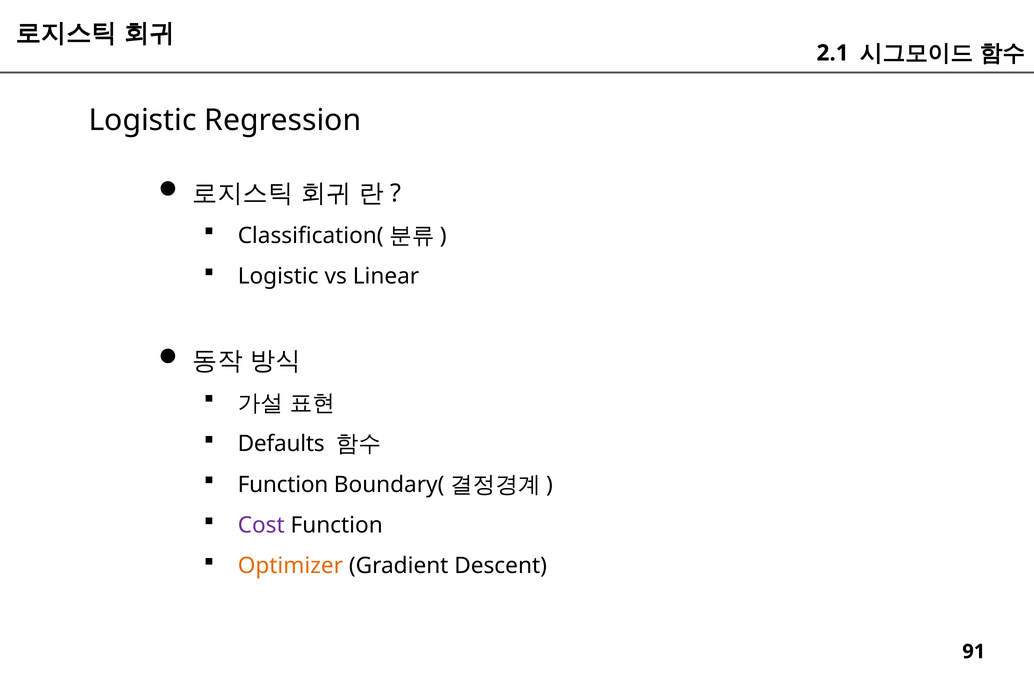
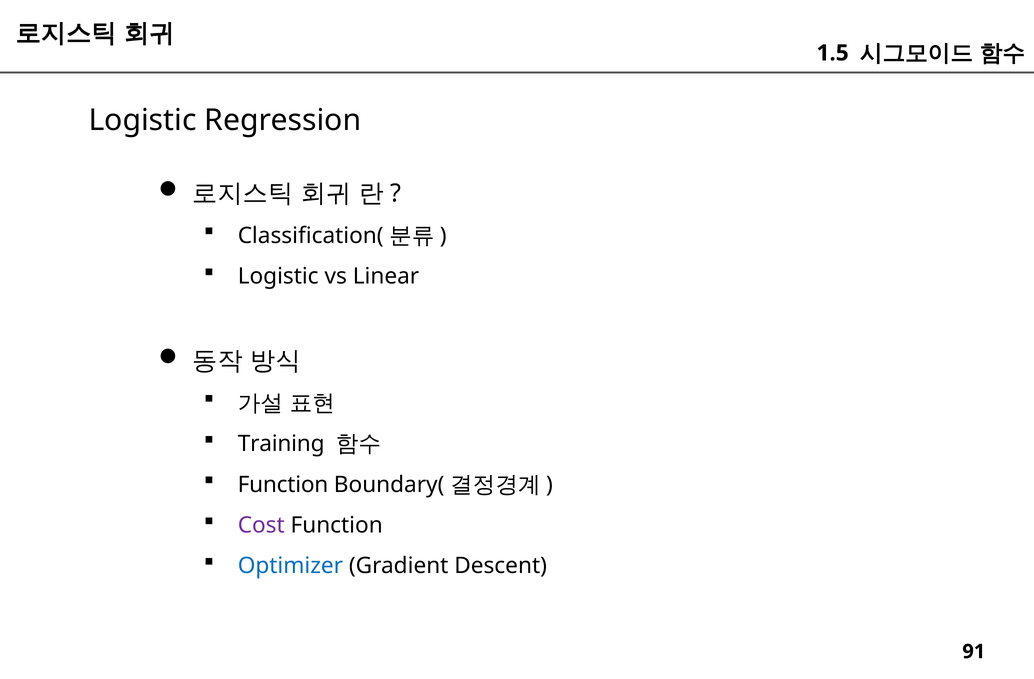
2.1: 2.1 -> 1.5 (833, 53)
Defaults: Defaults -> Training (281, 444)
Optimizer colour: orange -> blue (290, 566)
